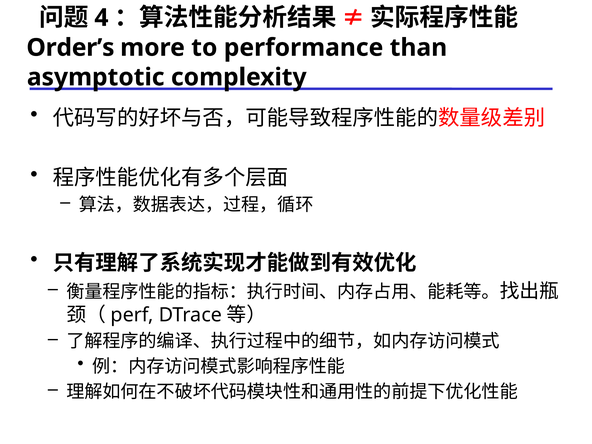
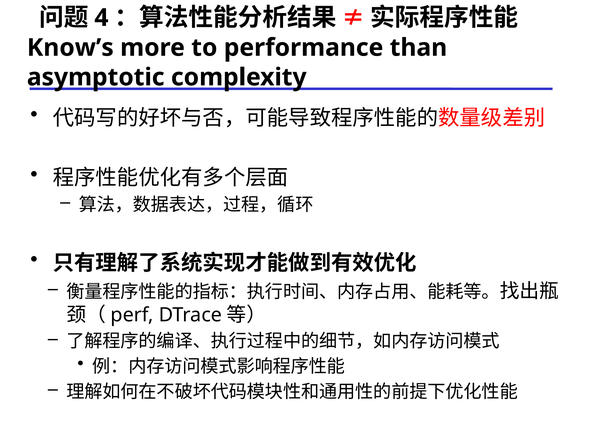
Order’s: Order’s -> Know’s (70, 48)
